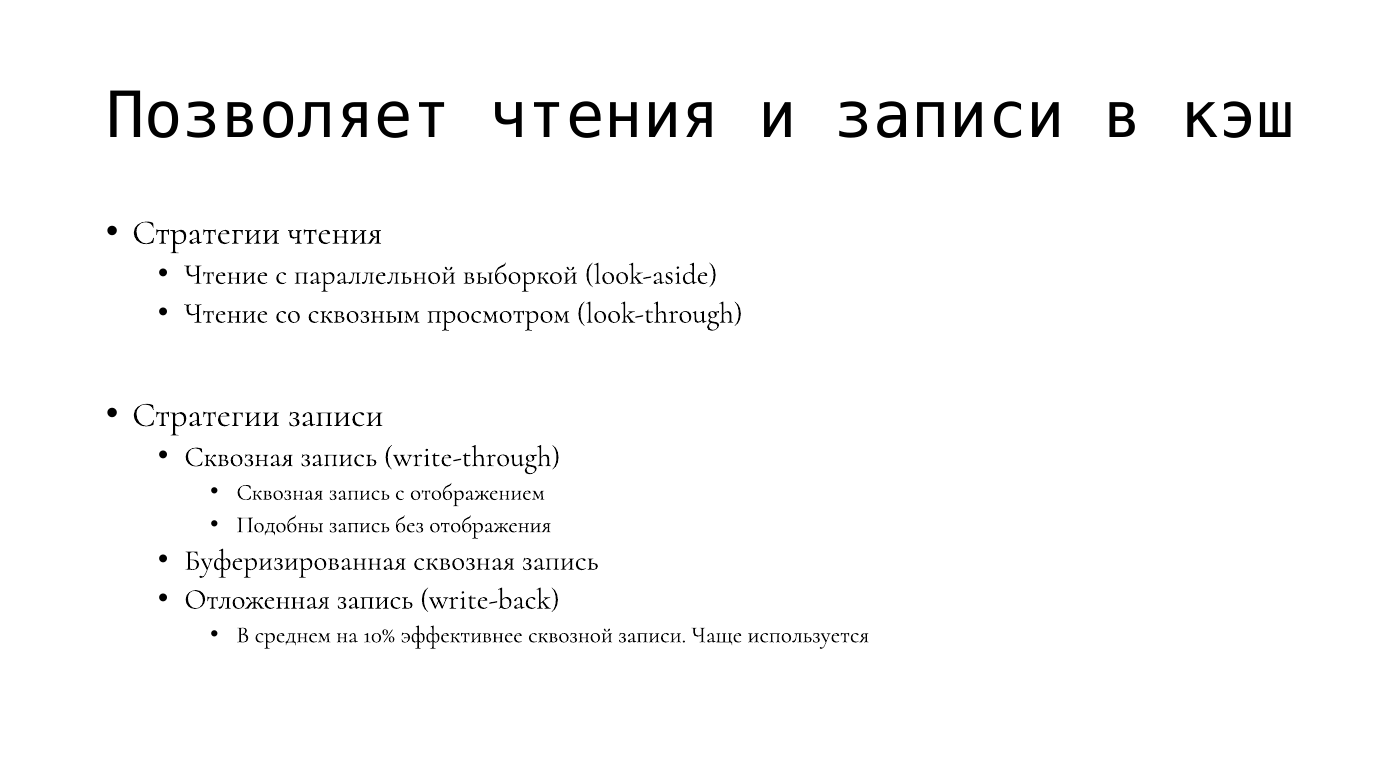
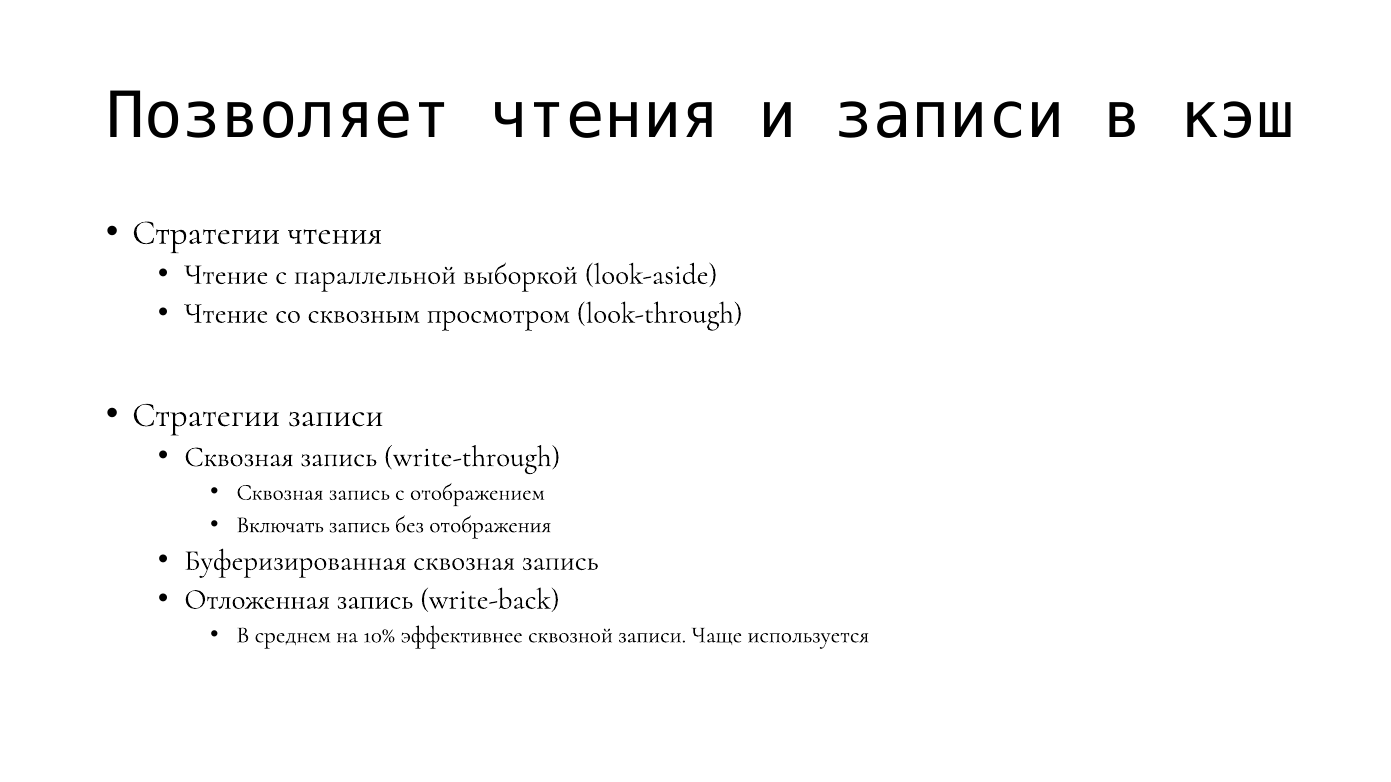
Подобны: Подобны -> Включать (280, 525)
